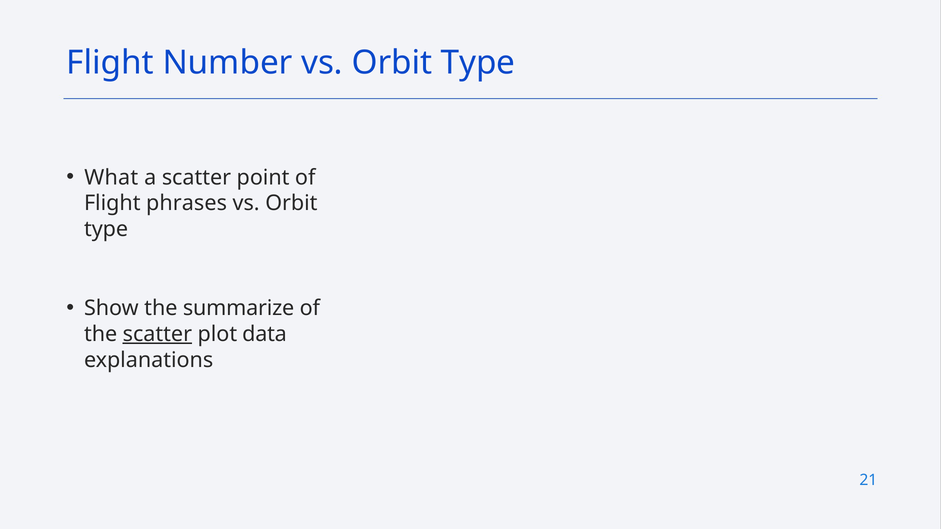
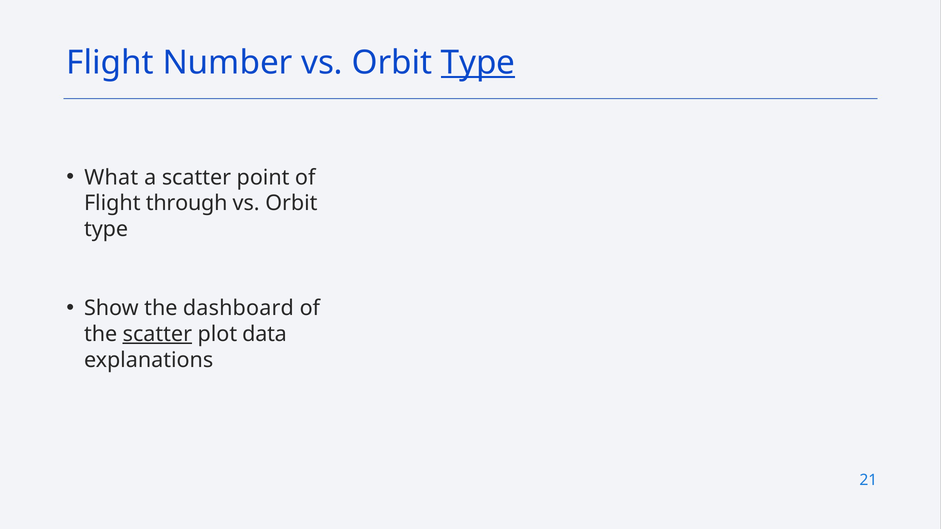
Type underline: none -> present (478, 63)
phrases: phrases -> through (187, 203)
summarize: summarize -> dashboard (238, 308)
